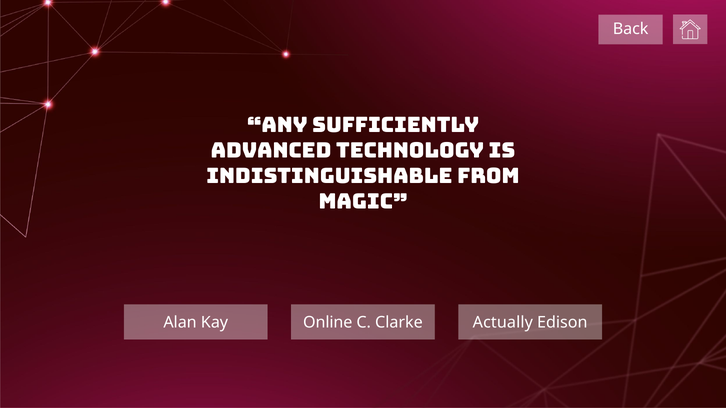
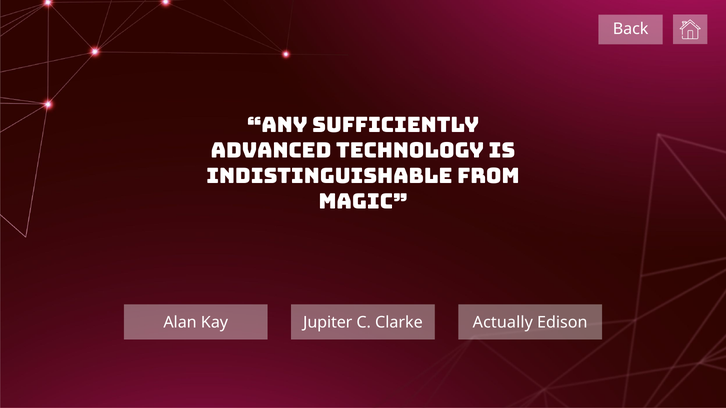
Online: Online -> Jupiter (328, 323)
